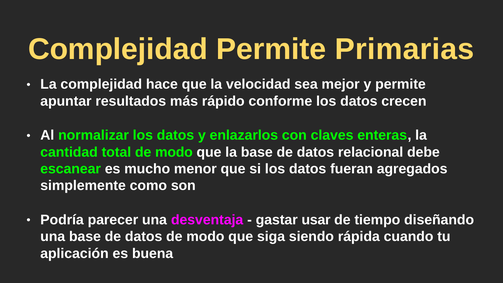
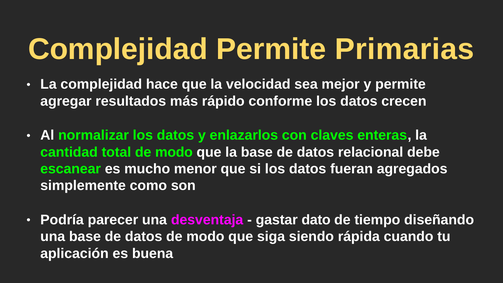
apuntar: apuntar -> agregar (66, 101)
usar: usar -> dato (316, 220)
